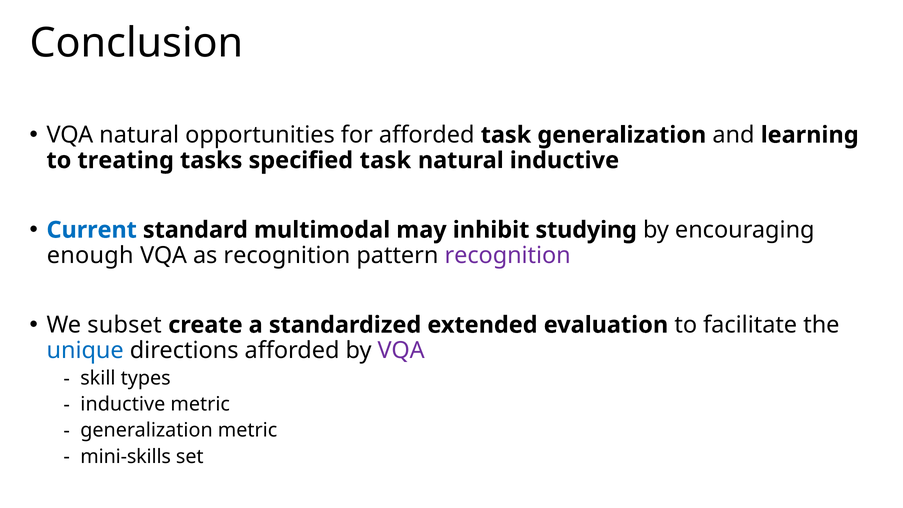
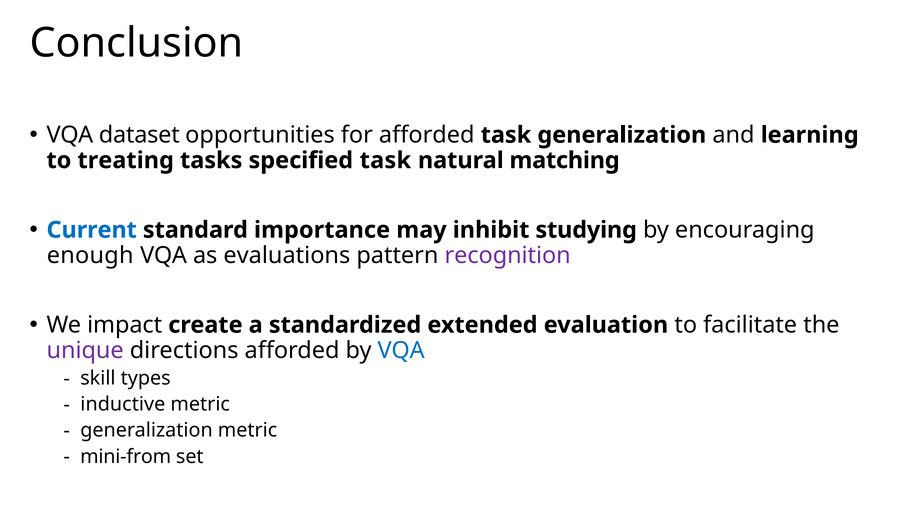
VQA natural: natural -> dataset (139, 135)
natural inductive: inductive -> matching (565, 160)
multimodal: multimodal -> importance (322, 230)
as recognition: recognition -> evaluations (287, 255)
subset: subset -> impact (125, 325)
unique colour: blue -> purple (85, 350)
VQA colour: purple -> blue (401, 350)
mini-skills: mini-skills -> mini-from (126, 456)
